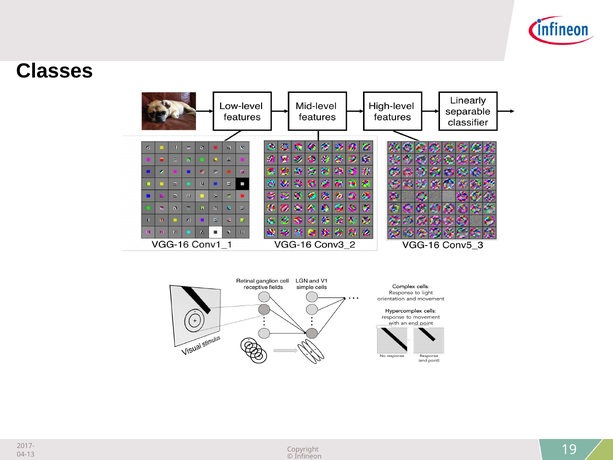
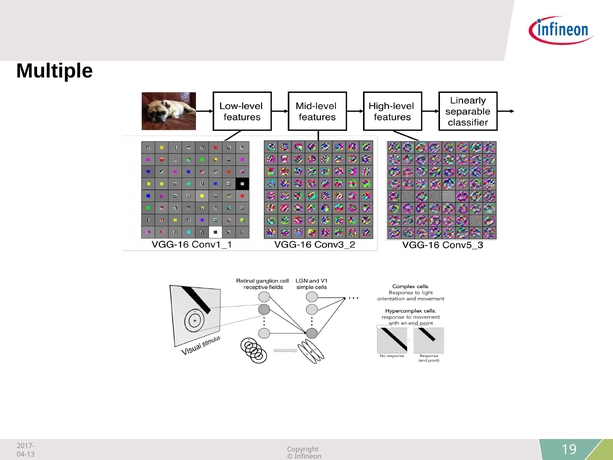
Classes: Classes -> Multiple (55, 71)
